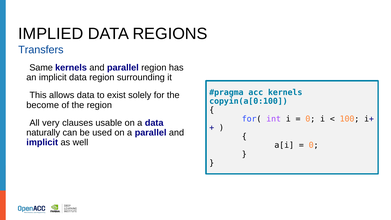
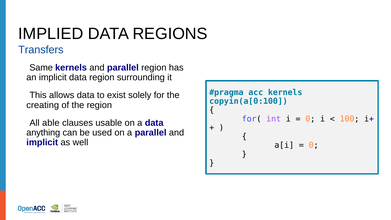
become: become -> creating (43, 105)
very: very -> able (51, 123)
naturally: naturally -> anything (43, 133)
